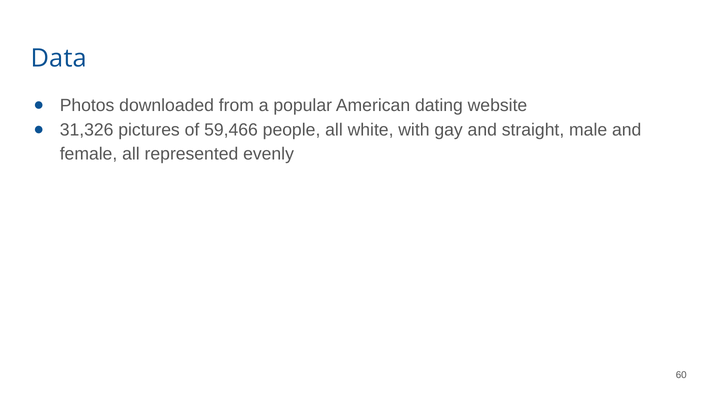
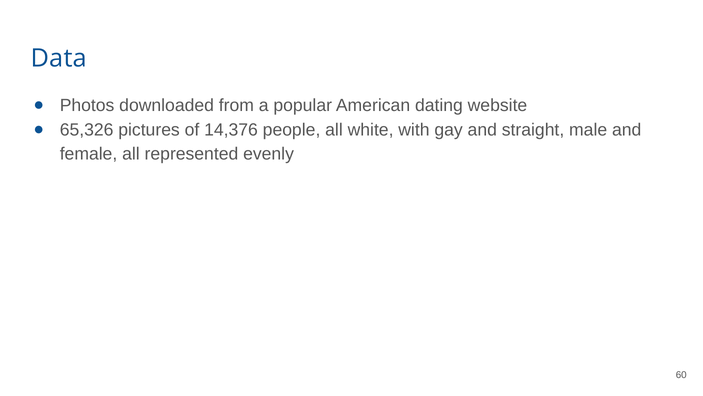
31,326: 31,326 -> 65,326 (87, 130)
59,466: 59,466 -> 14,376 (231, 130)
